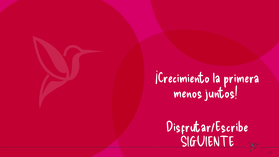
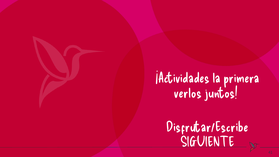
¡Crecimiento: ¡Crecimiento -> ¡Actividades (182, 78)
menos: menos -> verlos (188, 93)
